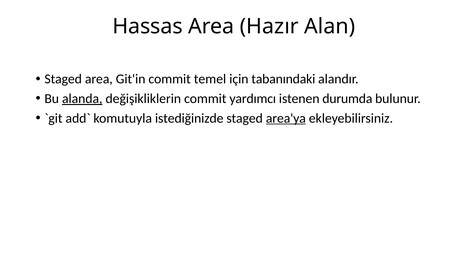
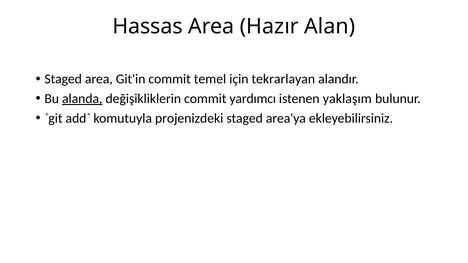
tabanındaki: tabanındaki -> tekrarlayan (283, 79)
durumda: durumda -> yaklaşım (347, 99)
istediğinizde: istediğinizde -> projenizdeki (189, 118)
area'ya underline: present -> none (286, 118)
